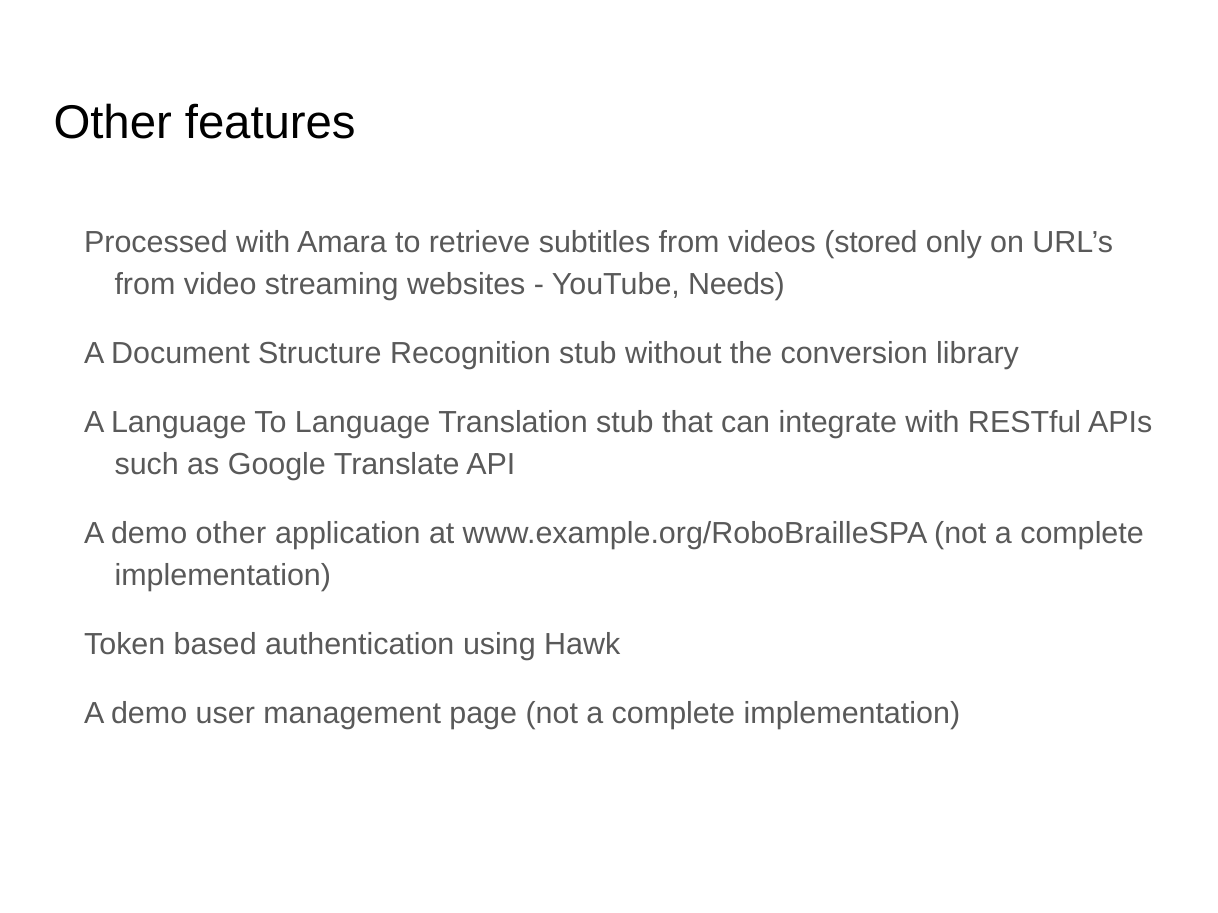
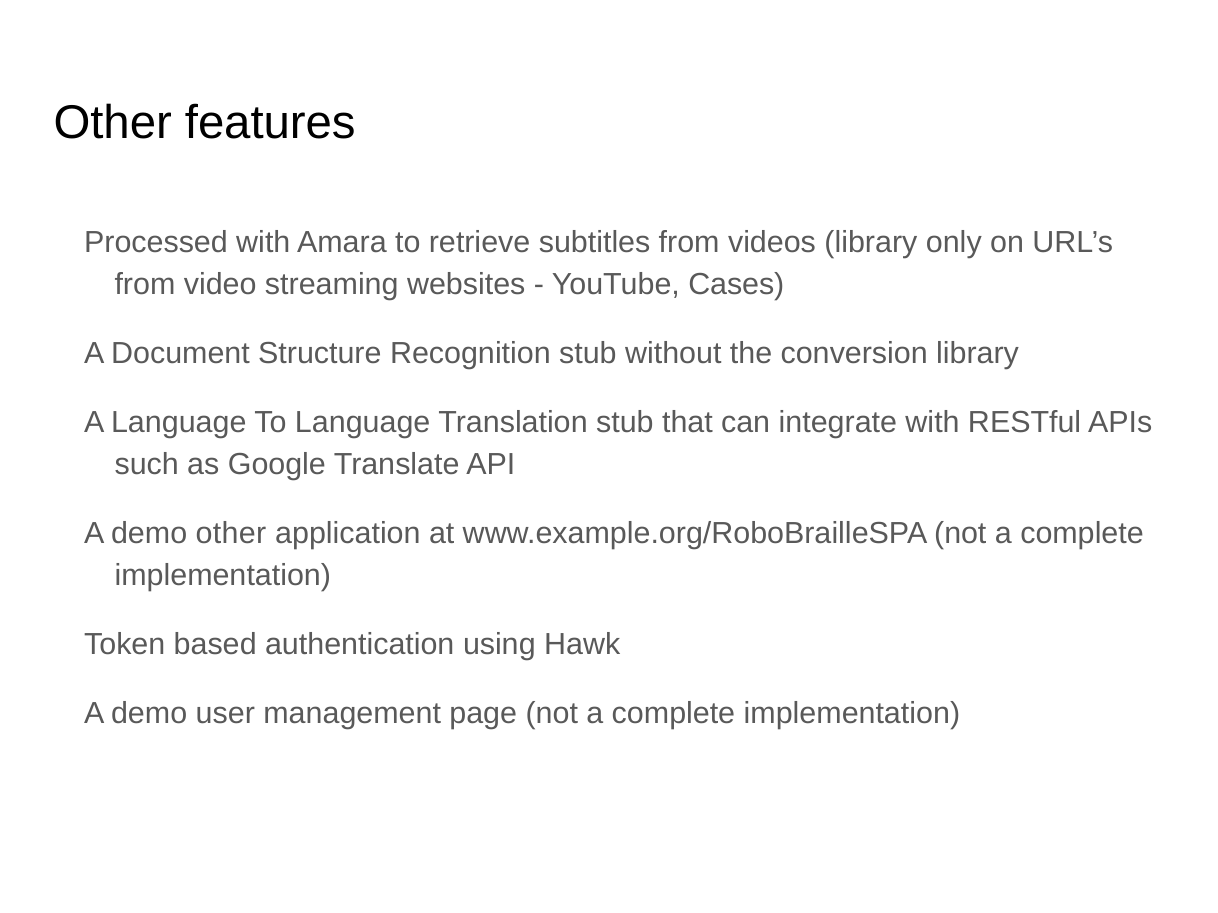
videos stored: stored -> library (871, 243)
Needs: Needs -> Cases (736, 285)
